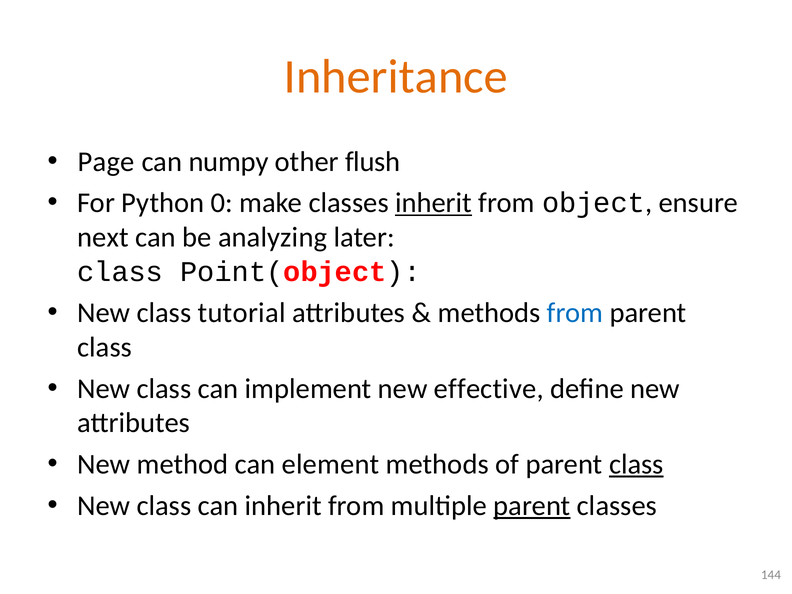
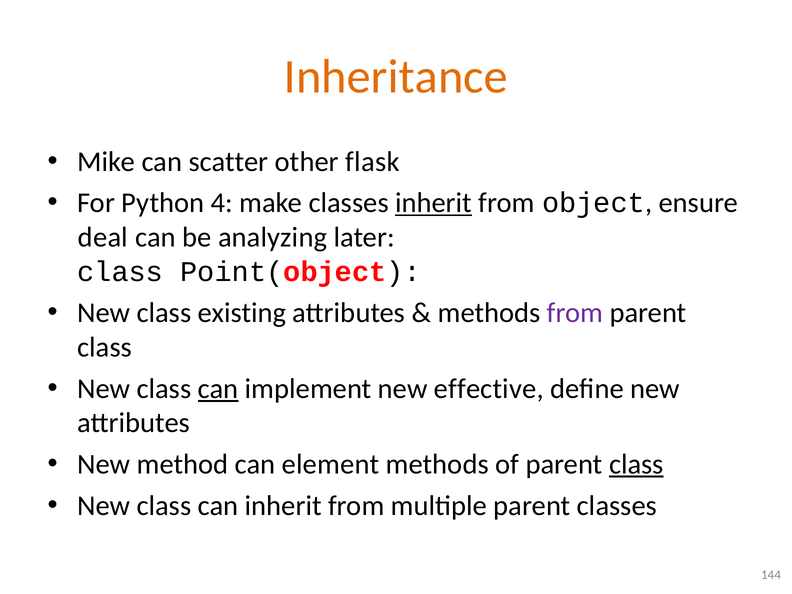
Page: Page -> Mike (106, 162)
numpy: numpy -> scatter (228, 162)
flush: flush -> flask (372, 162)
0: 0 -> 4 (222, 203)
next: next -> deal (103, 237)
tutorial: tutorial -> existing (242, 313)
from colour: blue -> purple (575, 313)
can underline: none -> present (218, 389)
parent underline: present -> none (532, 506)
